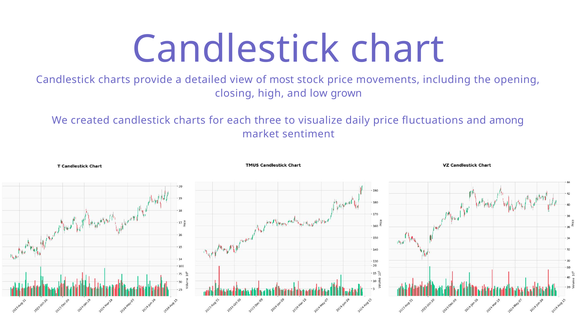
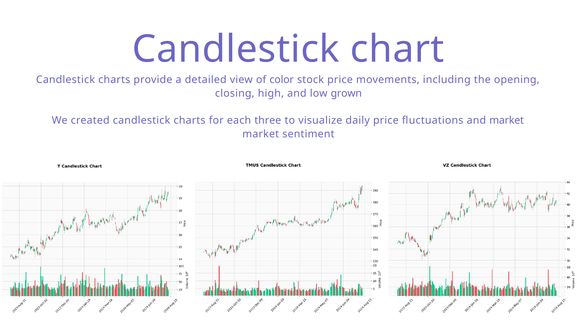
most: most -> color (282, 80)
and among: among -> market (507, 120)
